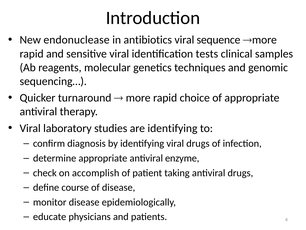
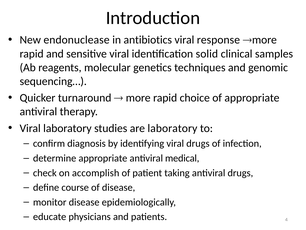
sequence: sequence -> response (218, 40)
tests: tests -> solid (207, 54)
are identifying: identifying -> laboratory (172, 128)
enzyme: enzyme -> medical (182, 158)
